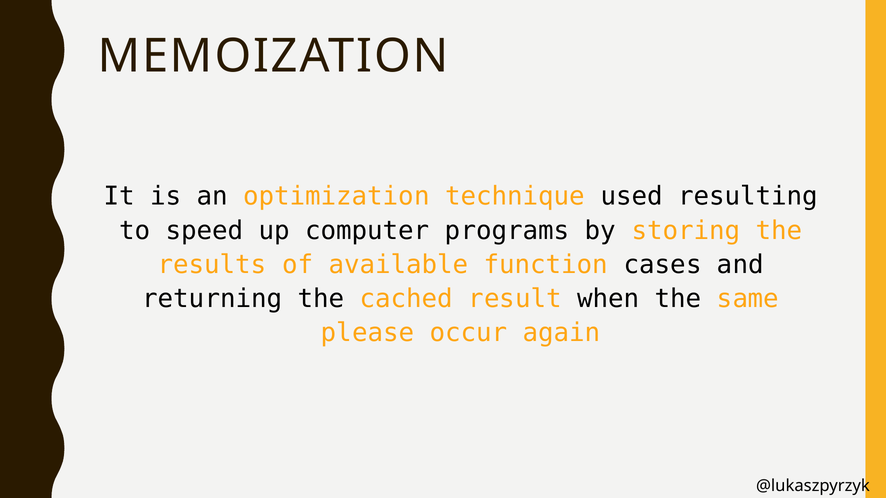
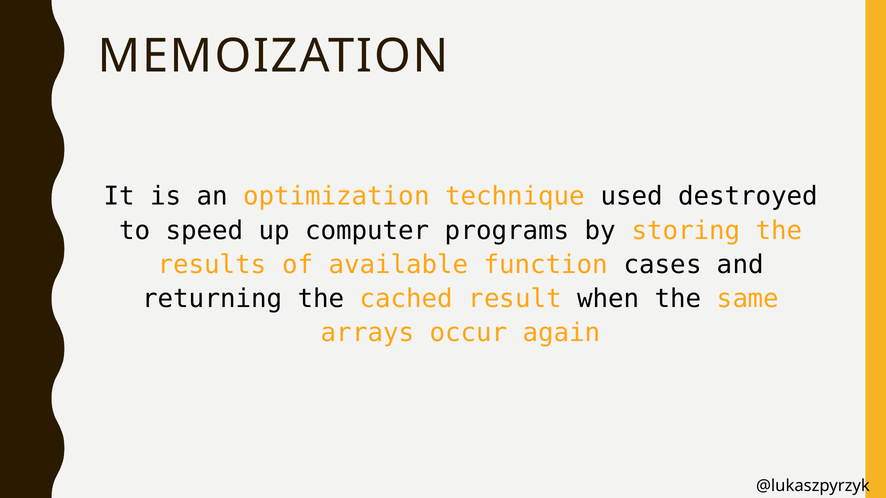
resulting: resulting -> destroyed (748, 197)
please: please -> arrays (368, 333)
